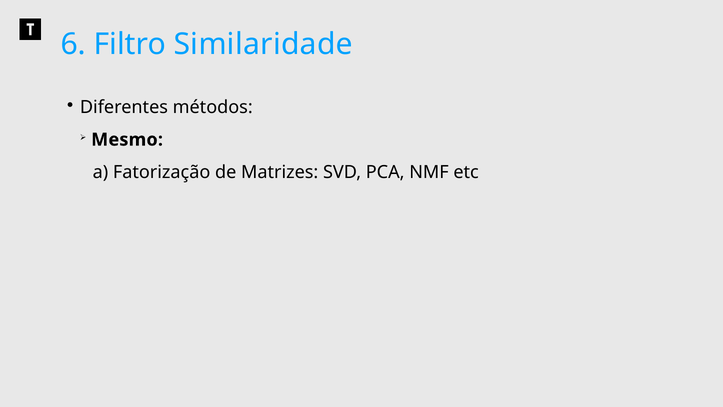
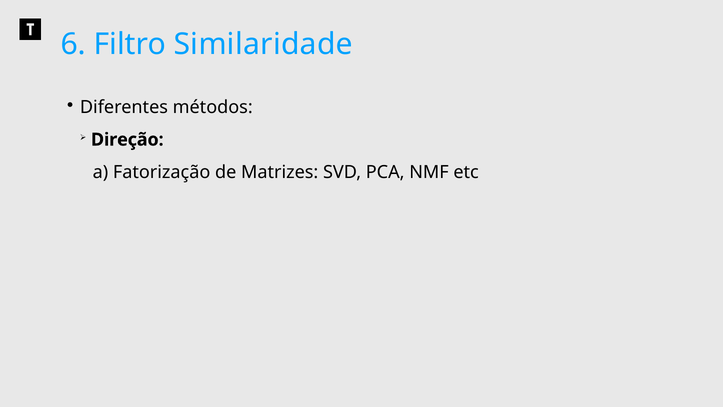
Mesmo: Mesmo -> Direção (127, 140)
